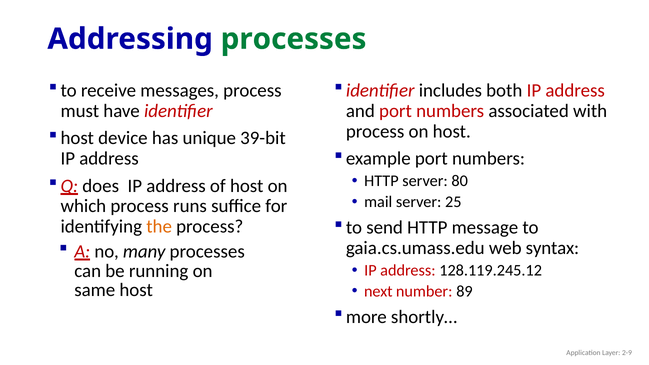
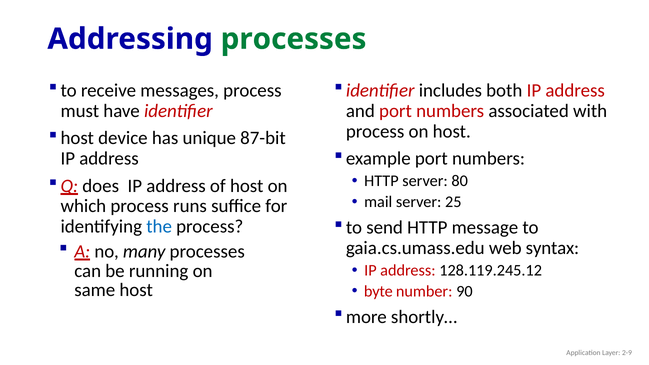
39-bit: 39-bit -> 87-bit (263, 138)
the colour: orange -> blue (159, 227)
next: next -> byte (378, 291)
89: 89 -> 90 (464, 291)
